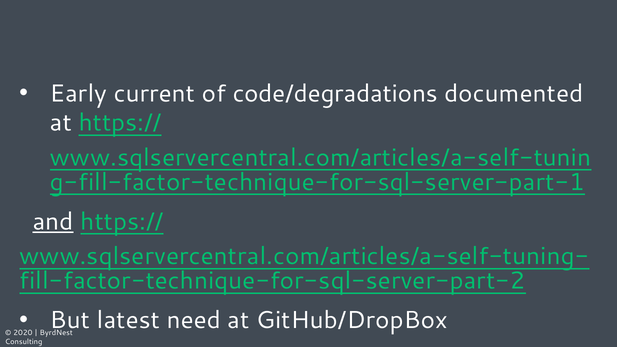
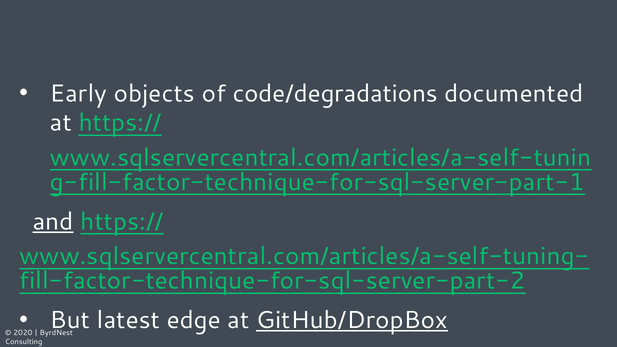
current: current -> objects (154, 94)
need: need -> edge (194, 320)
GitHub/DropBox underline: none -> present (352, 320)
